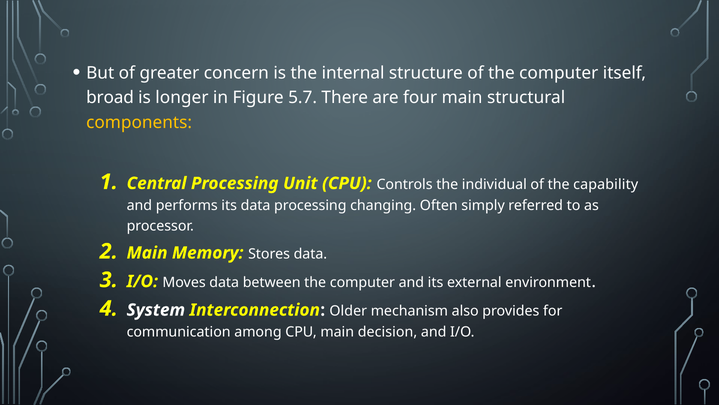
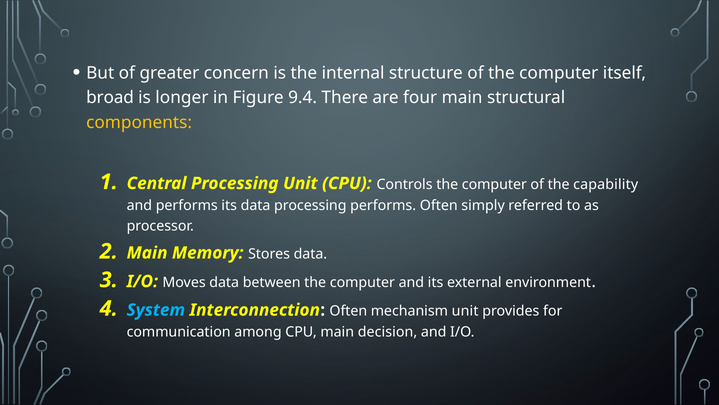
5.7: 5.7 -> 9.4 (303, 98)
Controls the individual: individual -> computer (494, 184)
processing changing: changing -> performs (383, 205)
System colour: white -> light blue (156, 310)
Interconnection Older: Older -> Often (348, 311)
mechanism also: also -> unit (465, 311)
